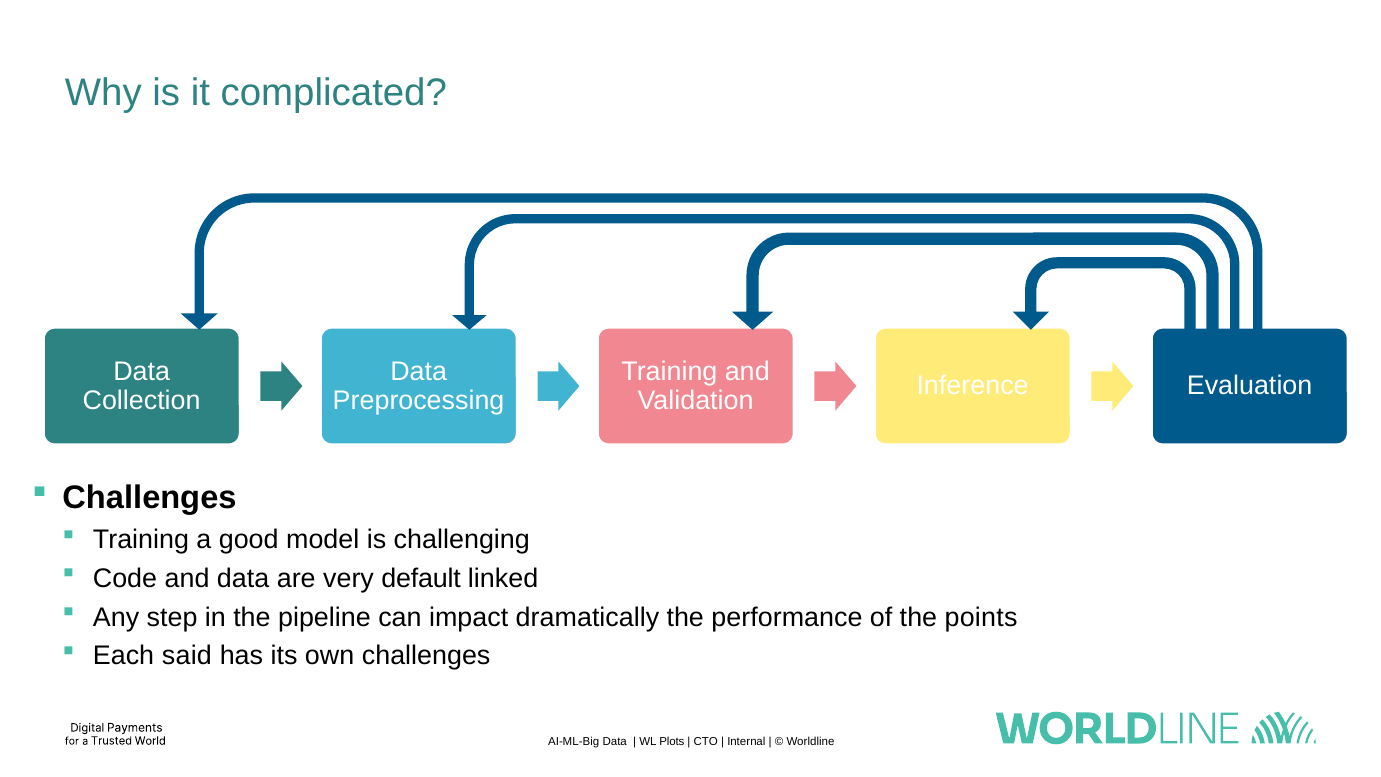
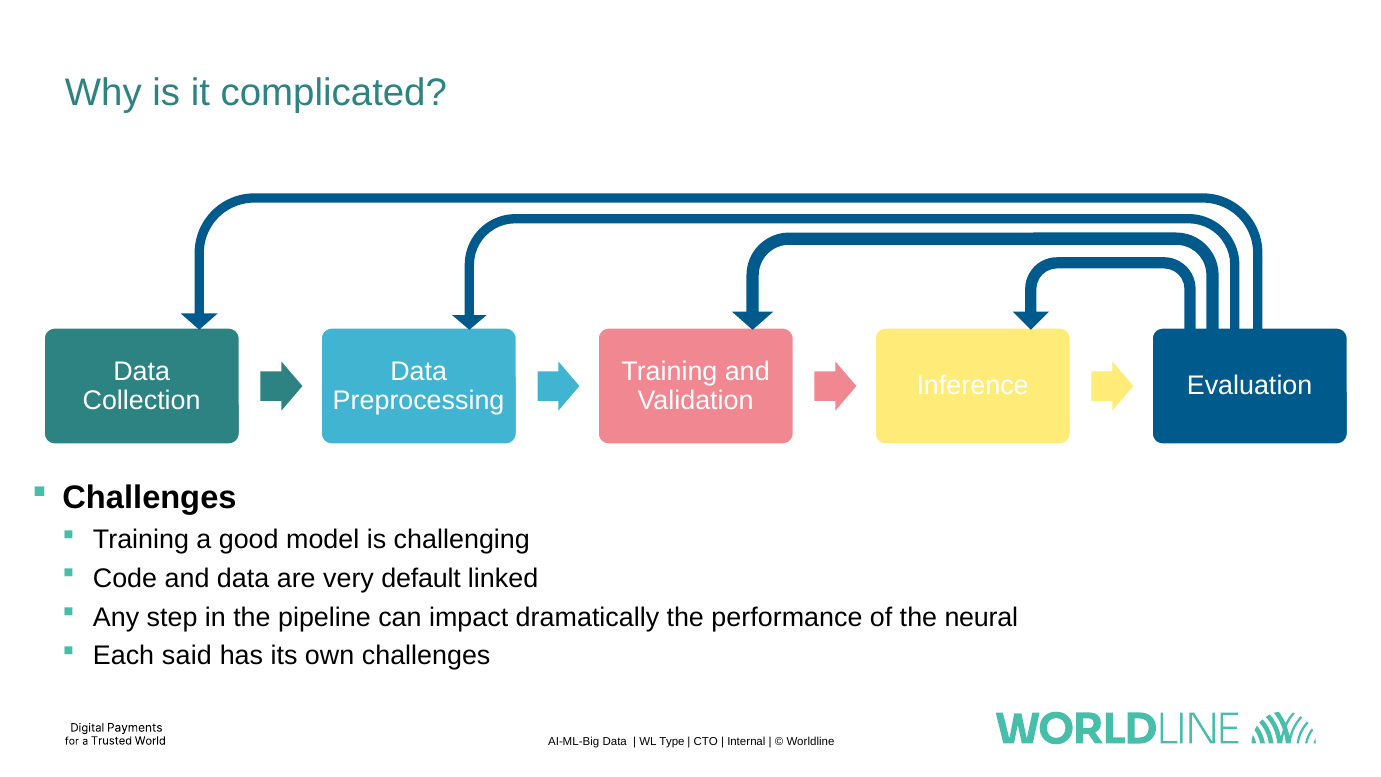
points: points -> neural (981, 617)
Plots: Plots -> Type (672, 742)
